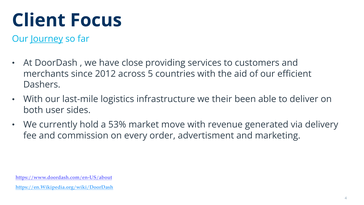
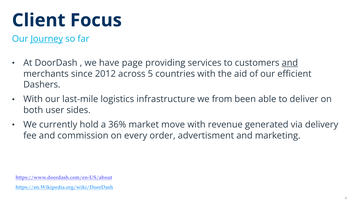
close: close -> page (132, 63)
and underline: none -> present (290, 63)
their: their -> from (222, 99)
53%: 53% -> 36% (117, 124)
